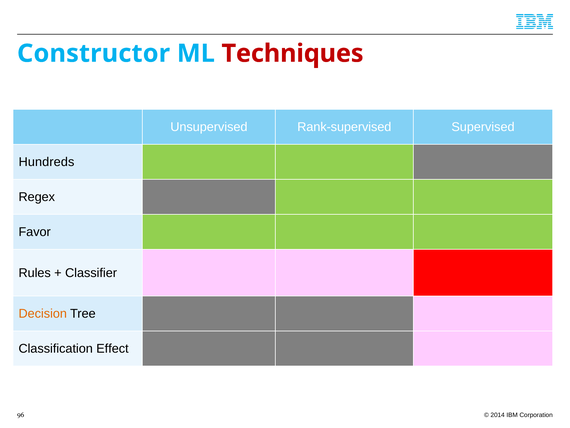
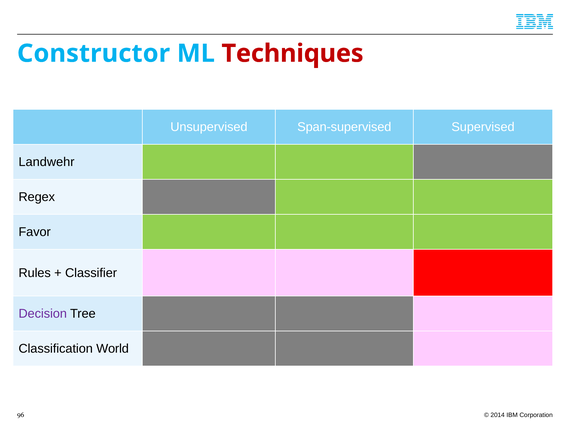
Rank-supervised: Rank-supervised -> Span-supervised (344, 127)
Hundreds: Hundreds -> Landwehr (47, 162)
Decision colour: orange -> purple (43, 313)
Effect: Effect -> World (113, 348)
